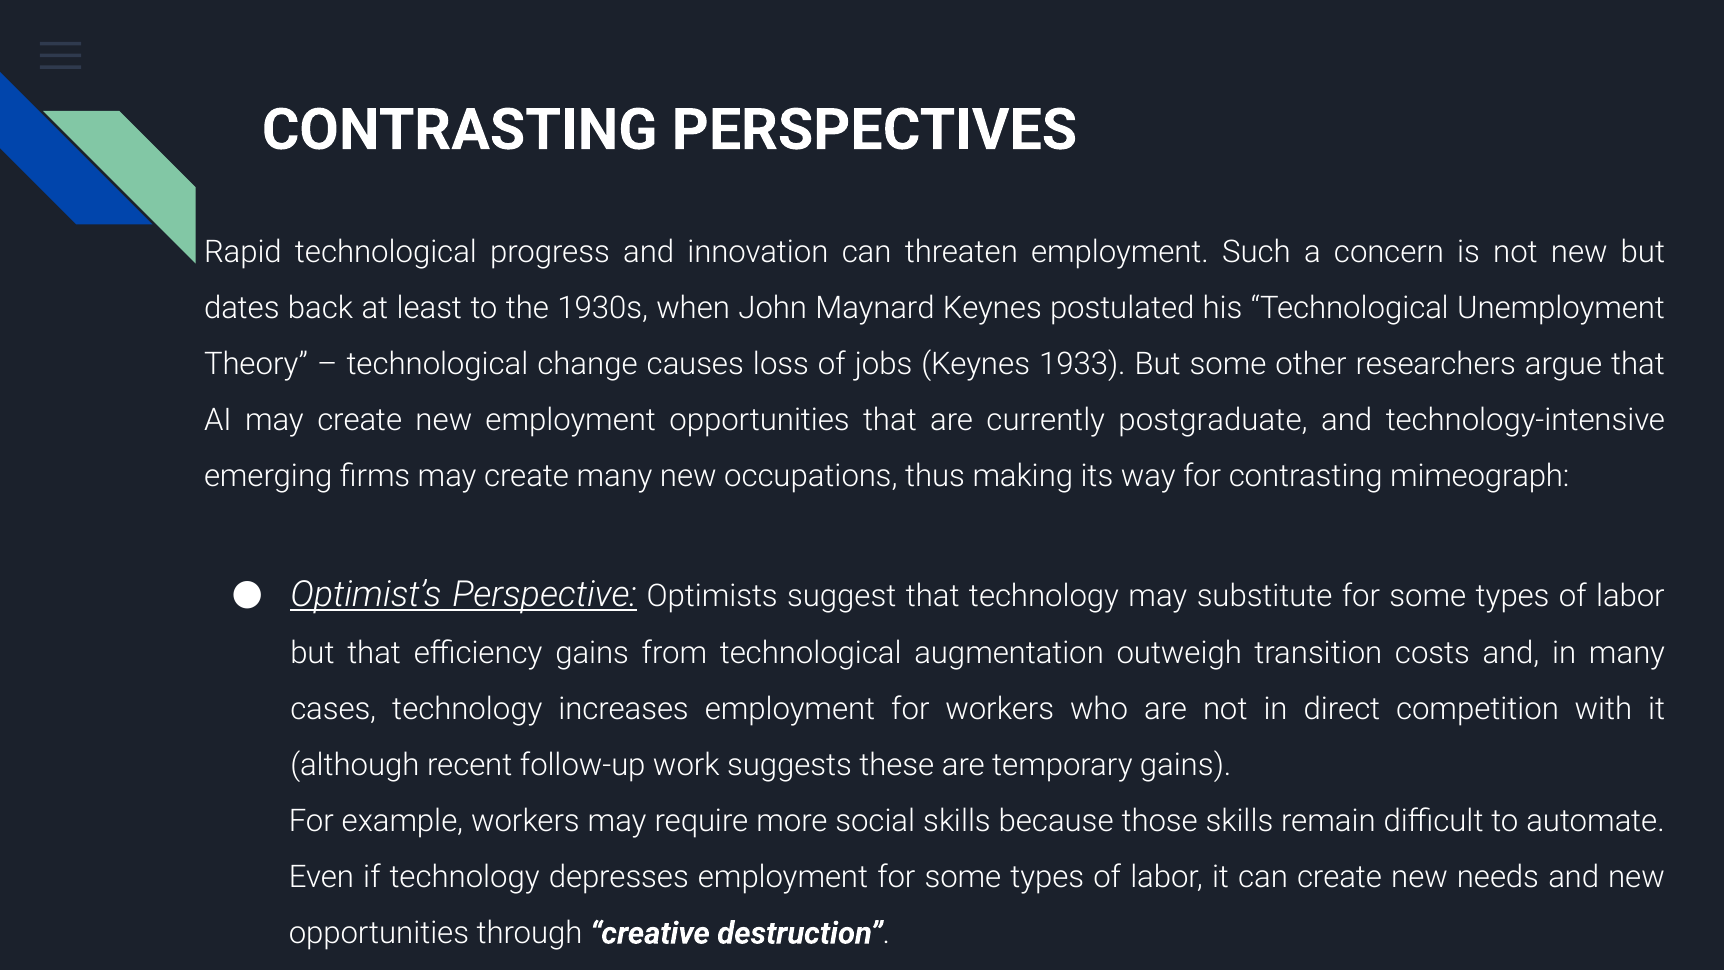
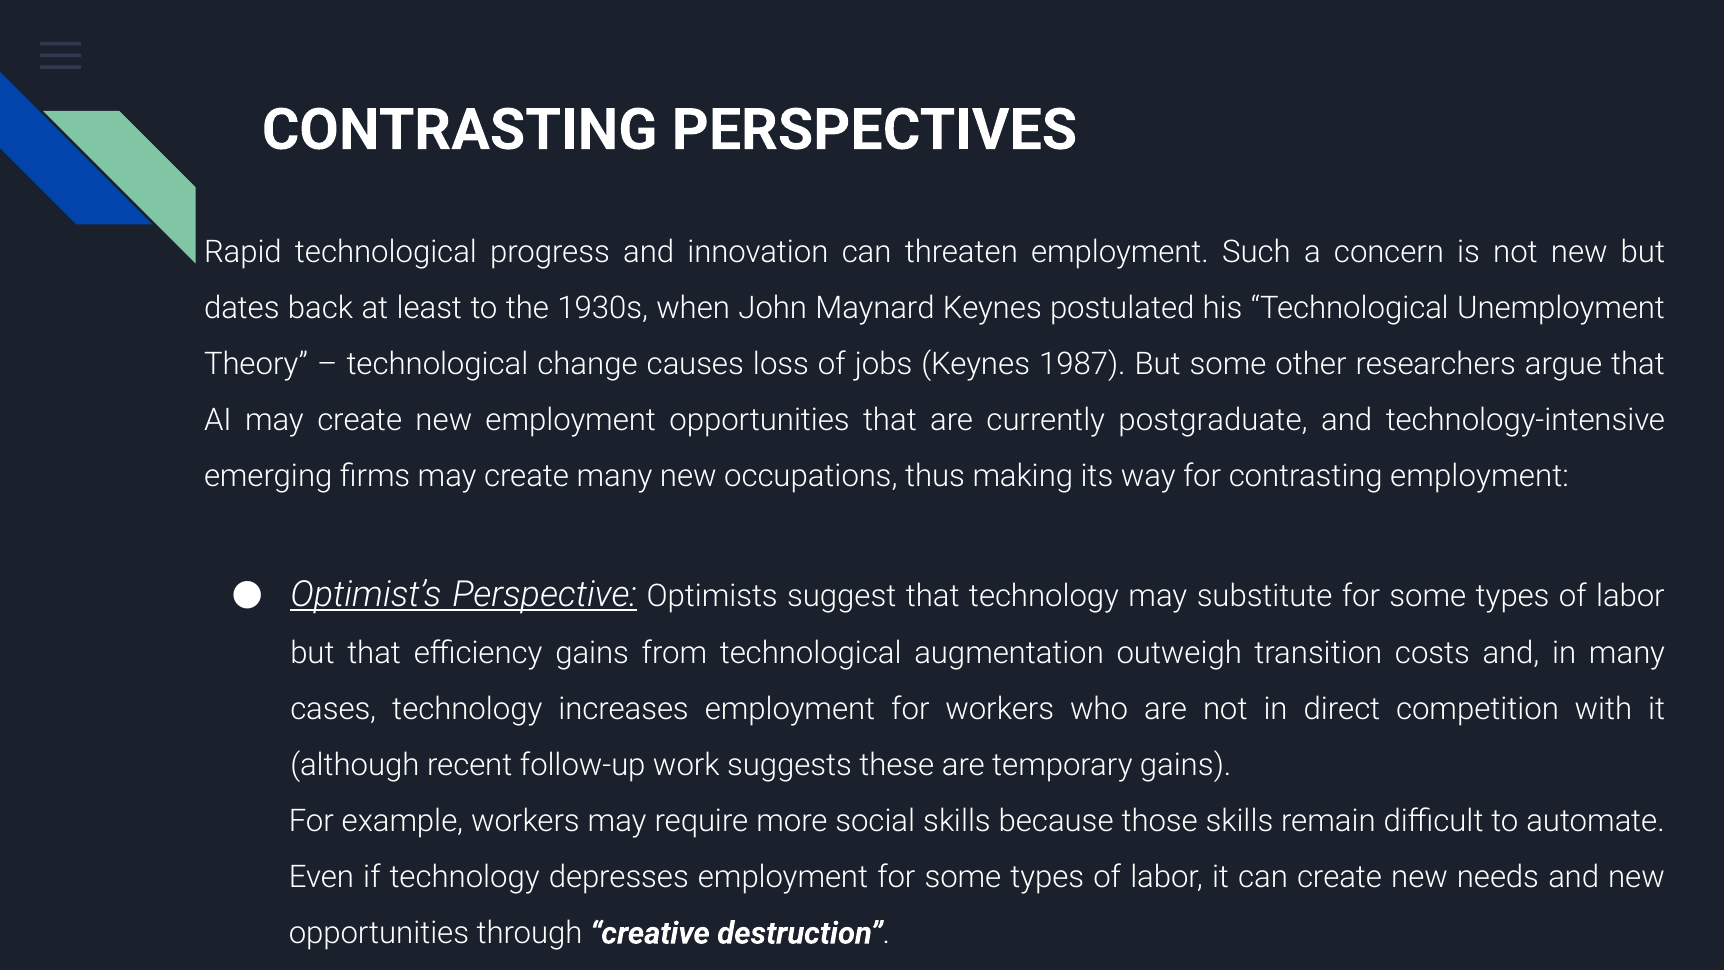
1933: 1933 -> 1987 (1082, 364)
contrasting mimeograph: mimeograph -> employment (1480, 476)
